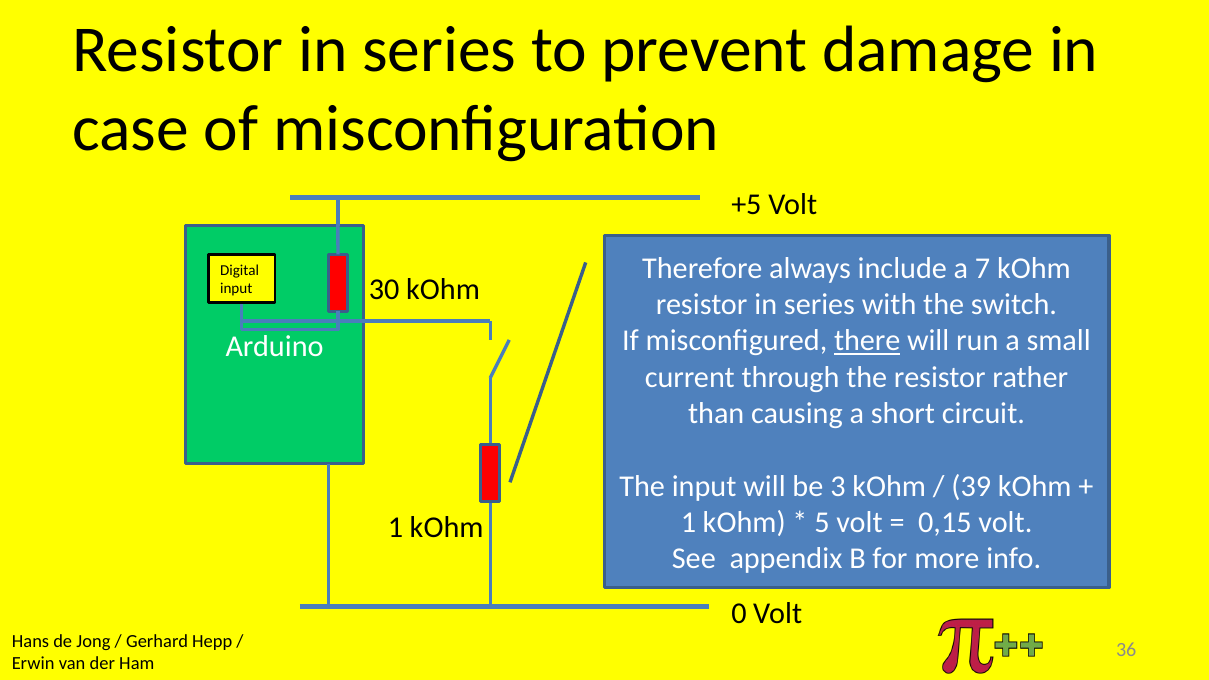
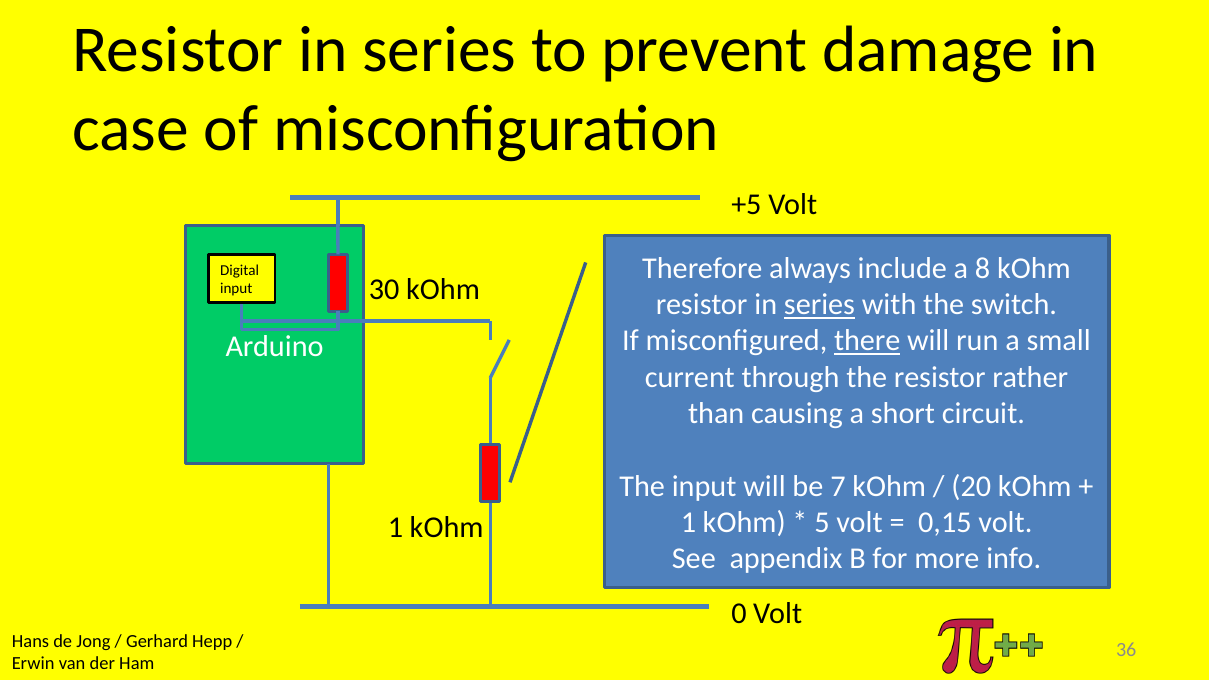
7: 7 -> 8 (983, 268)
series underline: none -> present (819, 305)
3: 3 -> 7 (838, 486)
39: 39 -> 20 (971, 486)
